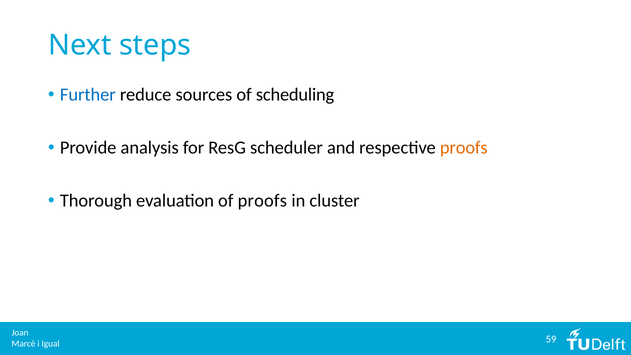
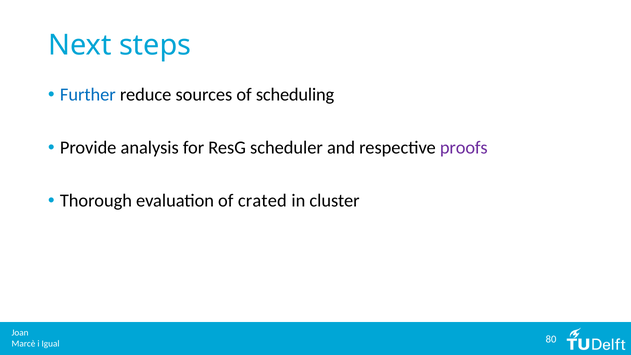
proofs colour: orange -> purple (464, 148)
of proofs: proofs -> crated (262, 201)
59: 59 -> 80 (551, 339)
